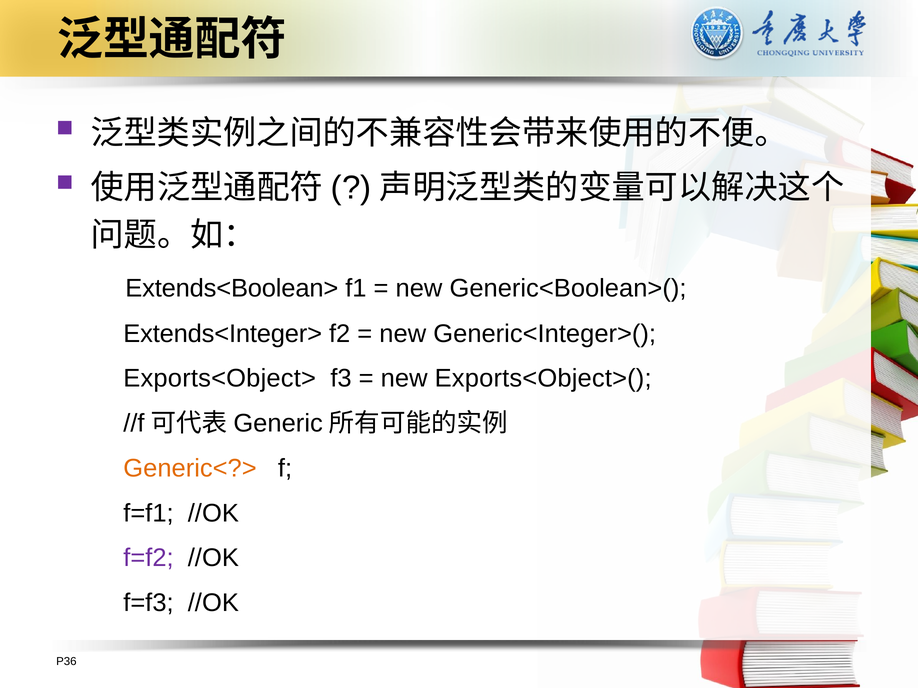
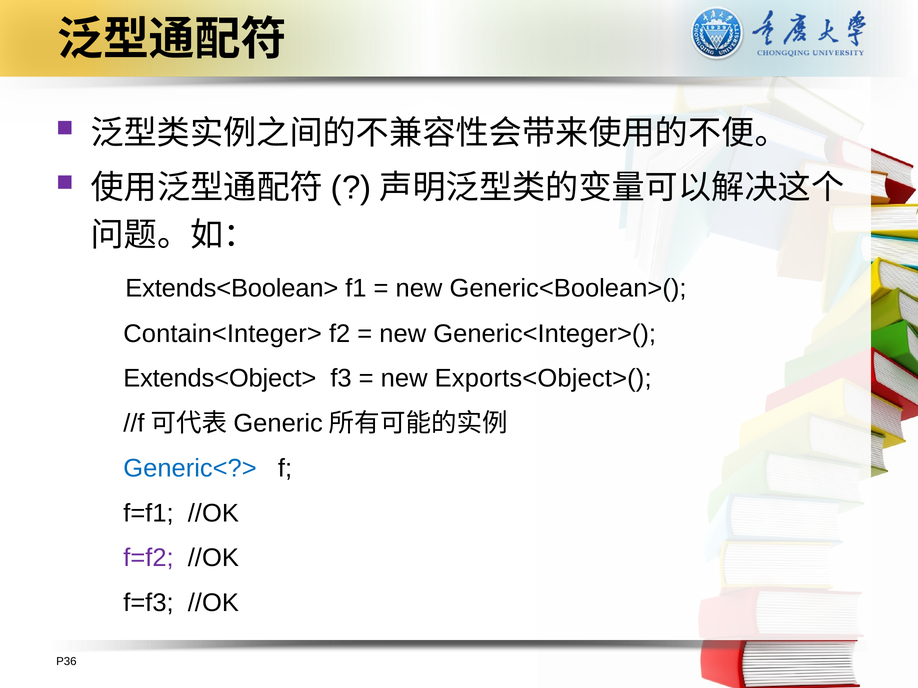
Extends<Integer>: Extends<Integer> -> Contain<Integer> (223, 334)
Exports<Object>: Exports<Object> -> Extends<Object> (220, 379)
Generic<?> colour: orange -> blue (190, 469)
